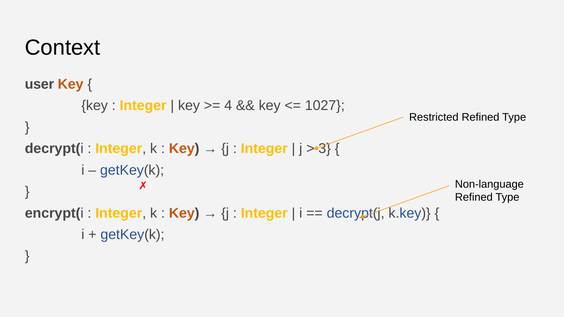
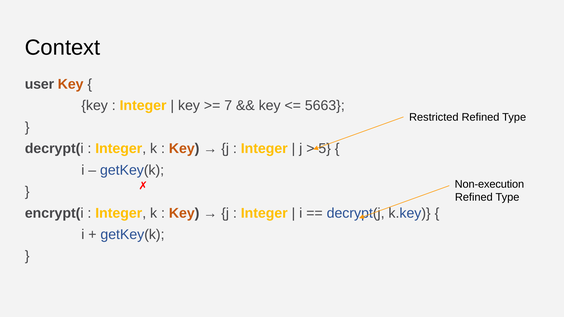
4: 4 -> 7 (228, 106)
1027: 1027 -> 5663 (325, 106)
3: 3 -> 5 (325, 149)
Non-language: Non-language -> Non-execution (489, 184)
